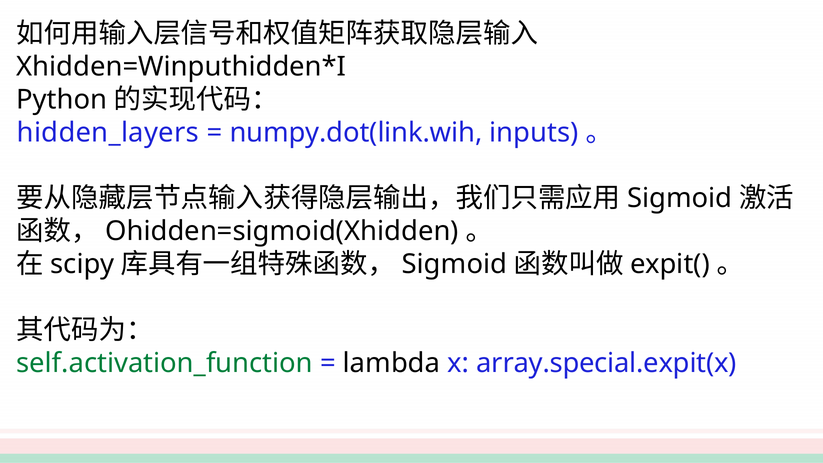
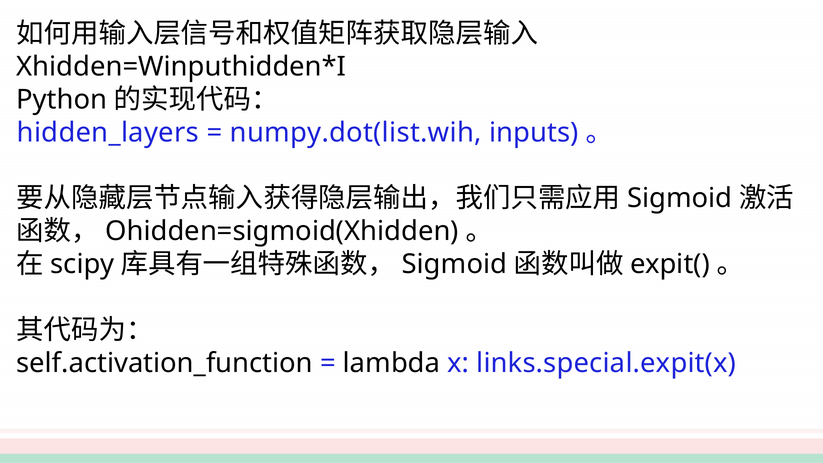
numpy.dot(link.wih: numpy.dot(link.wih -> numpy.dot(list.wih (356, 132)
self.activation_function colour: green -> black (165, 363)
array.special.expit(x: array.special.expit(x -> links.special.expit(x (606, 363)
